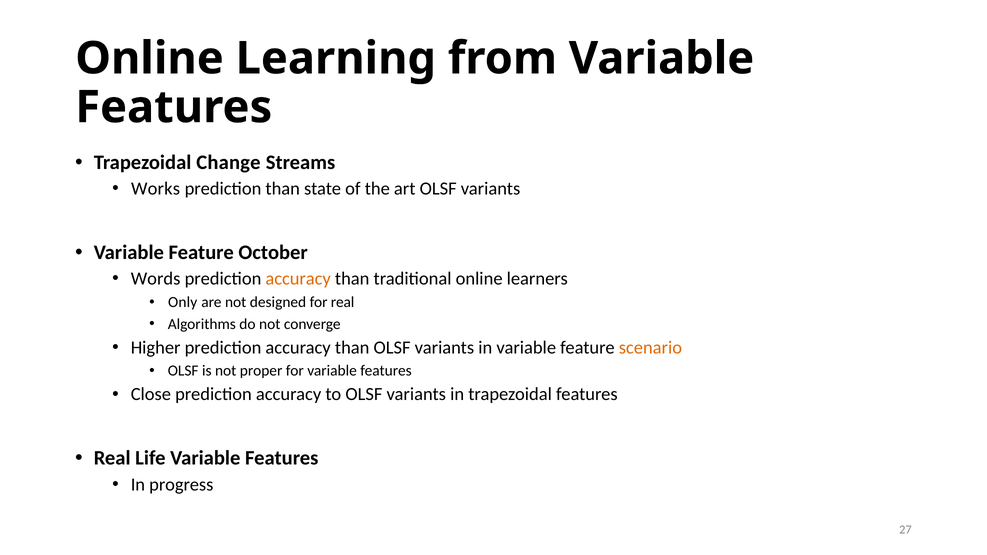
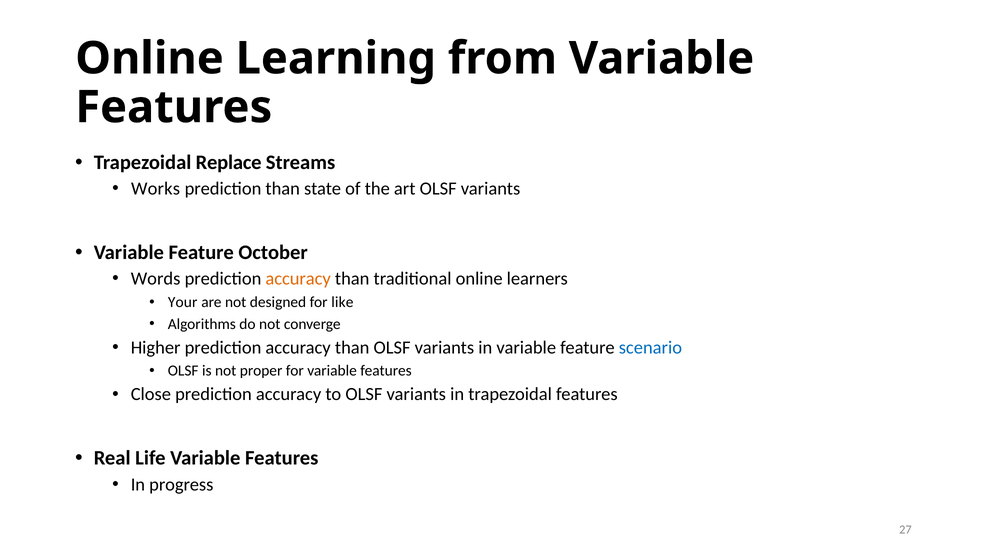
Change: Change -> Replace (229, 162)
Only: Only -> Your (183, 302)
for real: real -> like (342, 302)
scenario colour: orange -> blue (650, 348)
